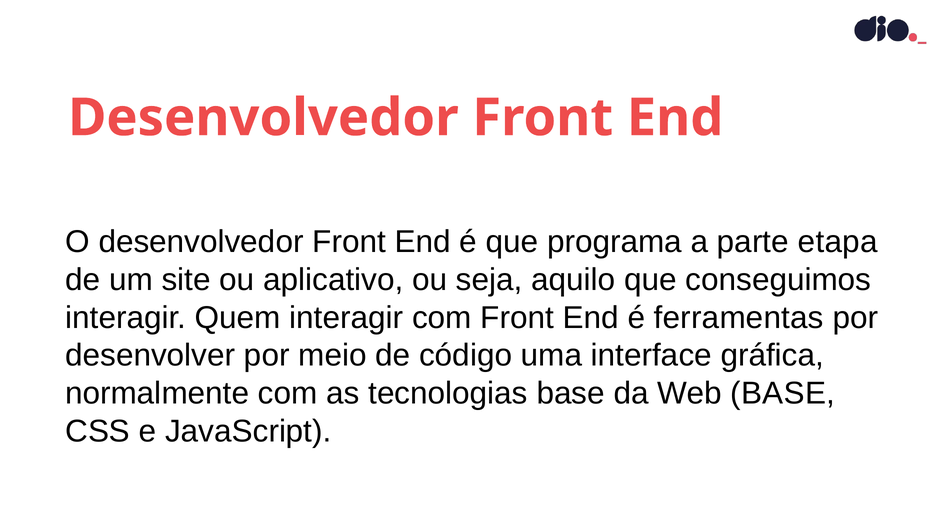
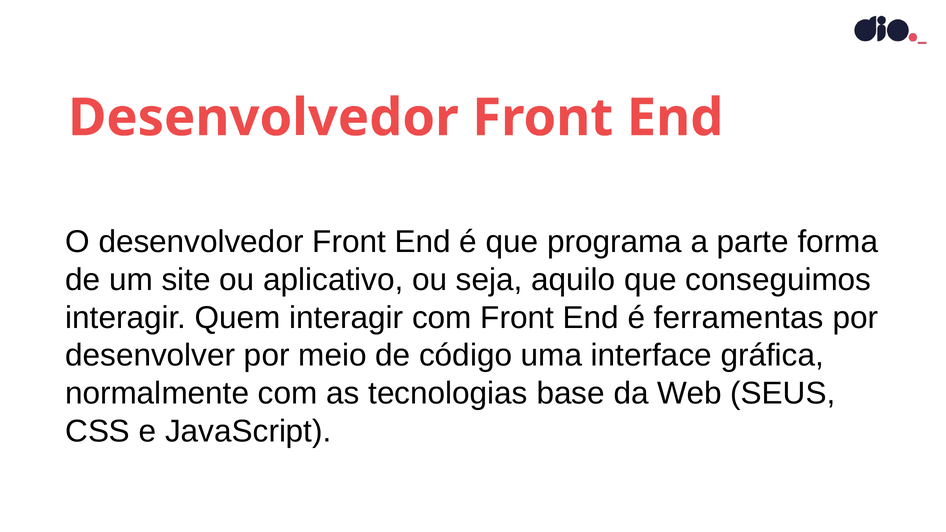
etapa: etapa -> forma (838, 242)
Web BASE: BASE -> SEUS (783, 394)
